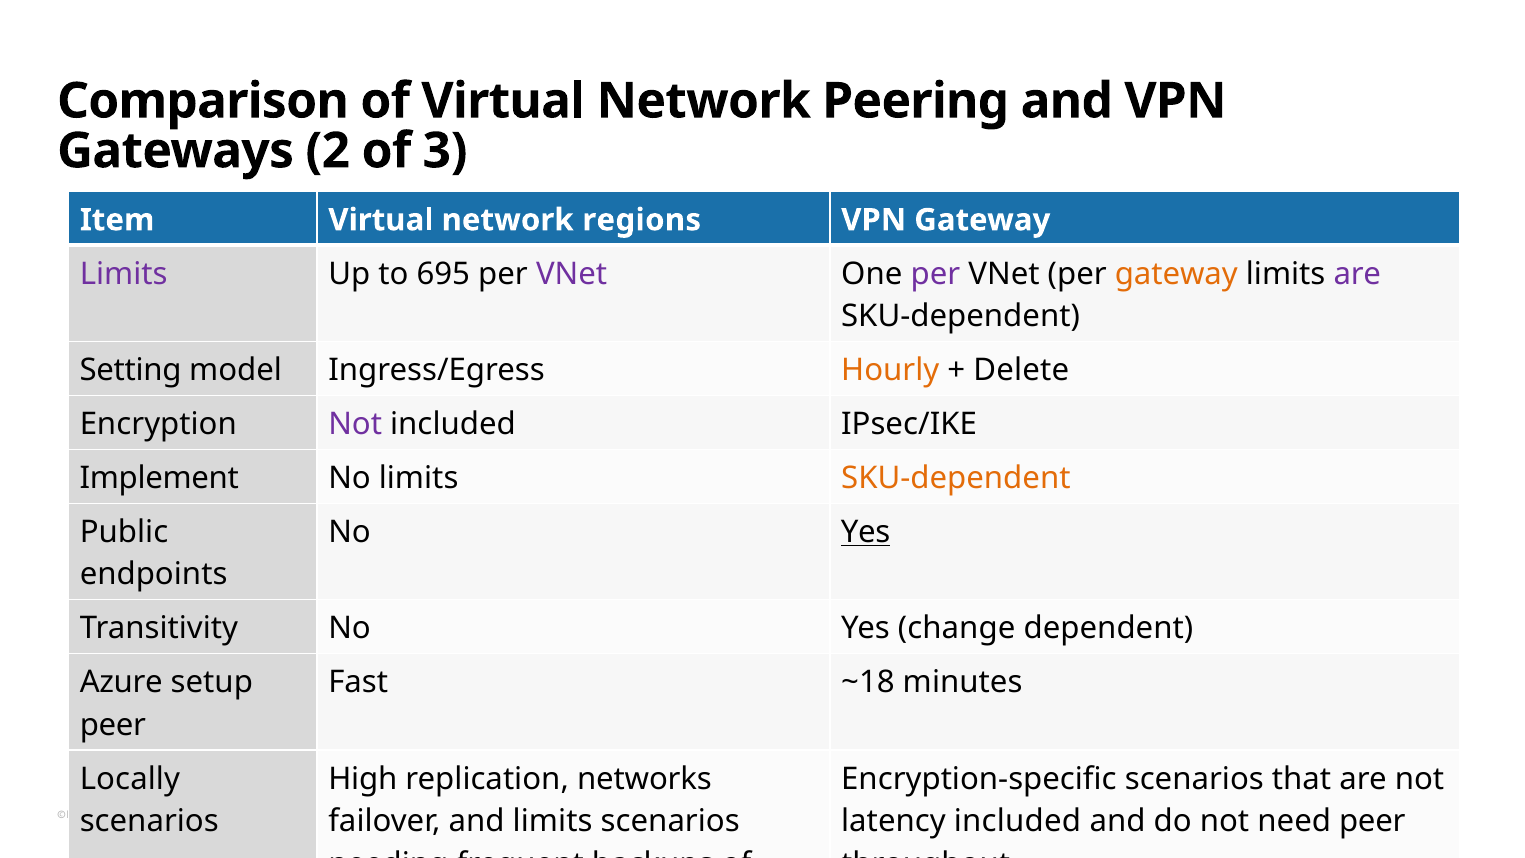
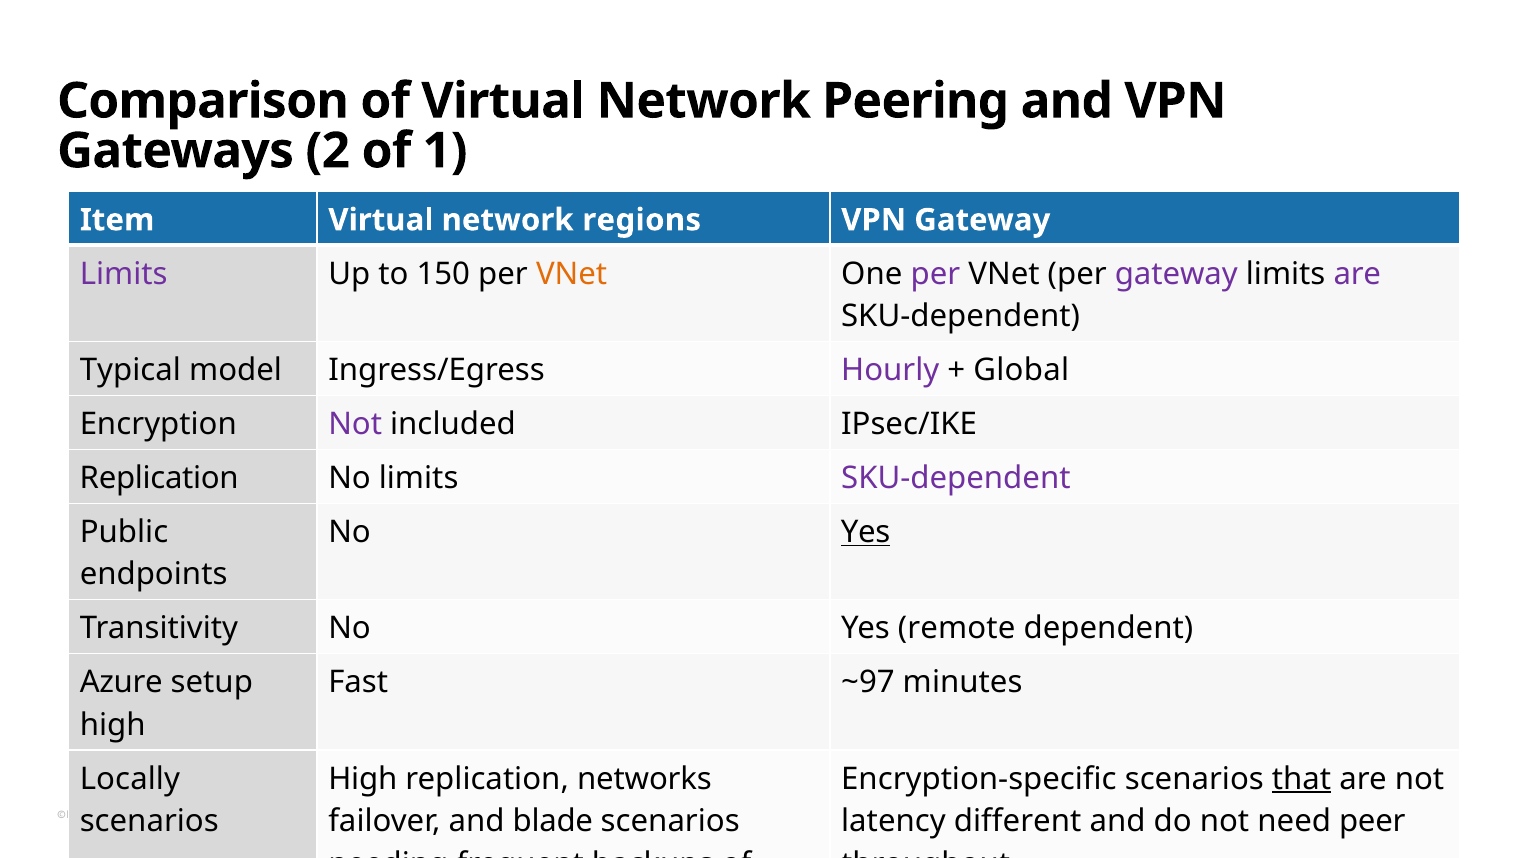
3: 3 -> 1 (445, 151)
695: 695 -> 150 (443, 274)
VNet colour: purple -> orange (572, 274)
gateway colour: orange -> purple (1176, 274)
Setting: Setting -> Typical (130, 370)
Hourly colour: orange -> purple (890, 370)
Delete: Delete -> Global (1021, 370)
Implement: Implement -> Replication (159, 478)
SKU-dependent colour: orange -> purple (956, 478)
change: change -> remote (957, 628)
~18: ~18 -> ~97 (868, 682)
peer: peer -> high (113, 725)
that underline: none -> present (1302, 779)
and limits: limits -> blade (553, 821)
latency included: included -> different (1018, 821)
